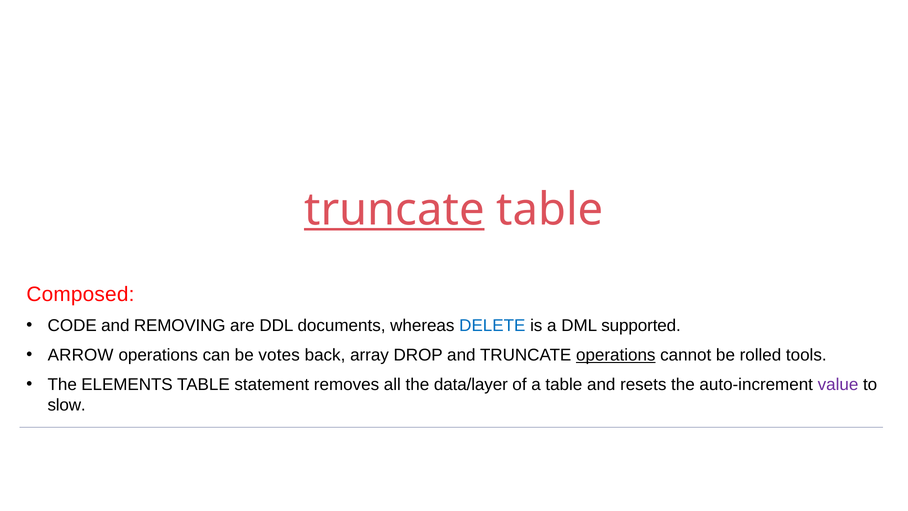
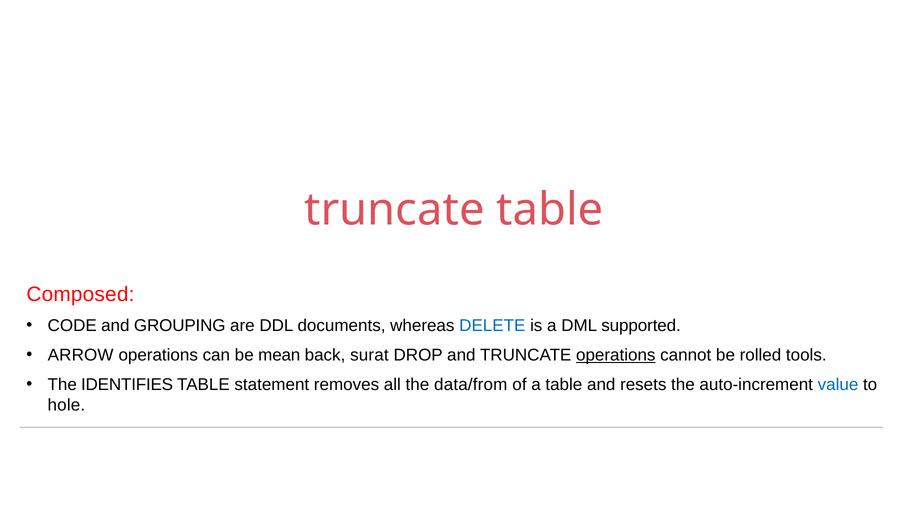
truncate underline: present -> none (394, 210)
REMOVING: REMOVING -> GROUPING (180, 326)
votes: votes -> mean (279, 355)
array: array -> surat (369, 355)
ELEMENTS: ELEMENTS -> IDENTIFIES (127, 385)
data/layer: data/layer -> data/from (471, 385)
value colour: purple -> blue (838, 385)
slow: slow -> hole (66, 405)
